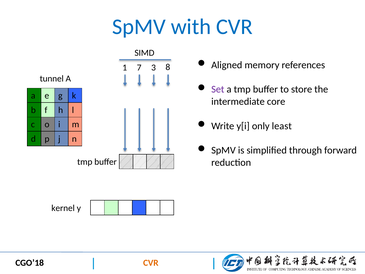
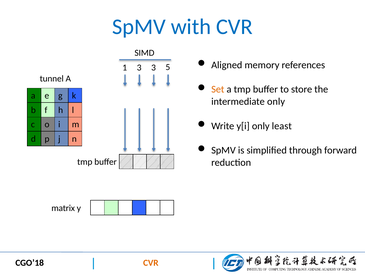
1 7: 7 -> 3 (139, 68)
8: 8 -> 5 (168, 67)
Set colour: purple -> orange (218, 89)
intermediate core: core -> only (276, 101)
kernel: kernel -> matrix (63, 208)
